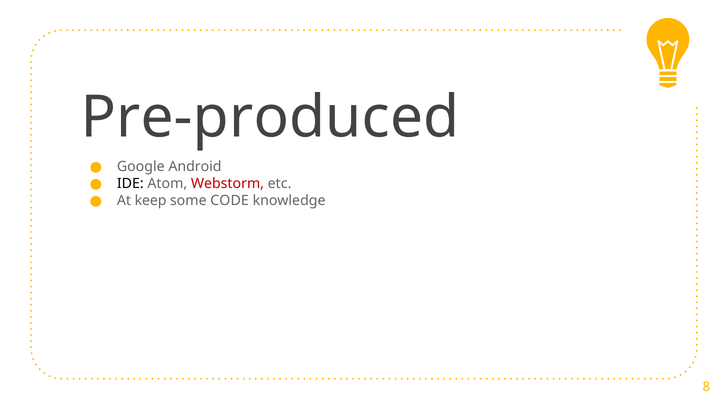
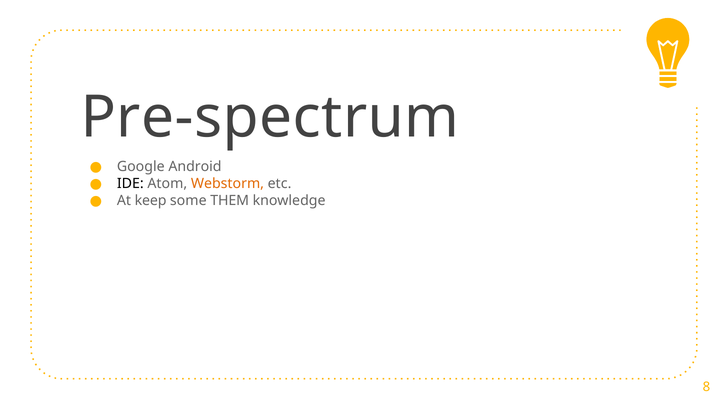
Pre-produced: Pre-produced -> Pre-spectrum (270, 118)
Webstorm colour: red -> orange (227, 184)
CODE: CODE -> THEM (230, 201)
